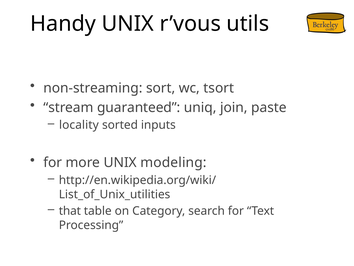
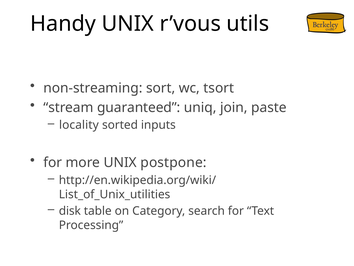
modeling: modeling -> postpone (174, 162)
that: that -> disk (70, 211)
